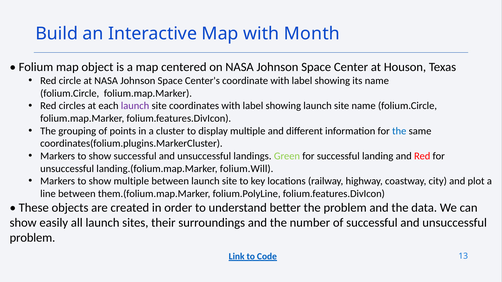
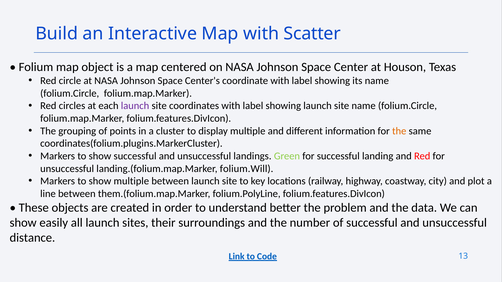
Month: Month -> Scatter (312, 34)
the colour: blue -> orange (399, 131)
problem: problem -> distance (32, 238)
